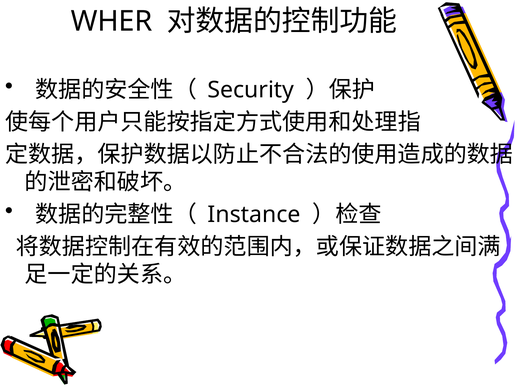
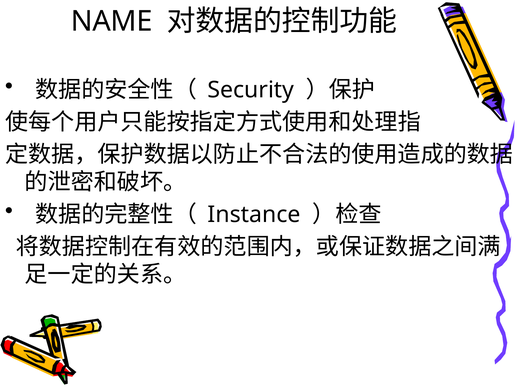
WHER: WHER -> NAME (112, 21)
